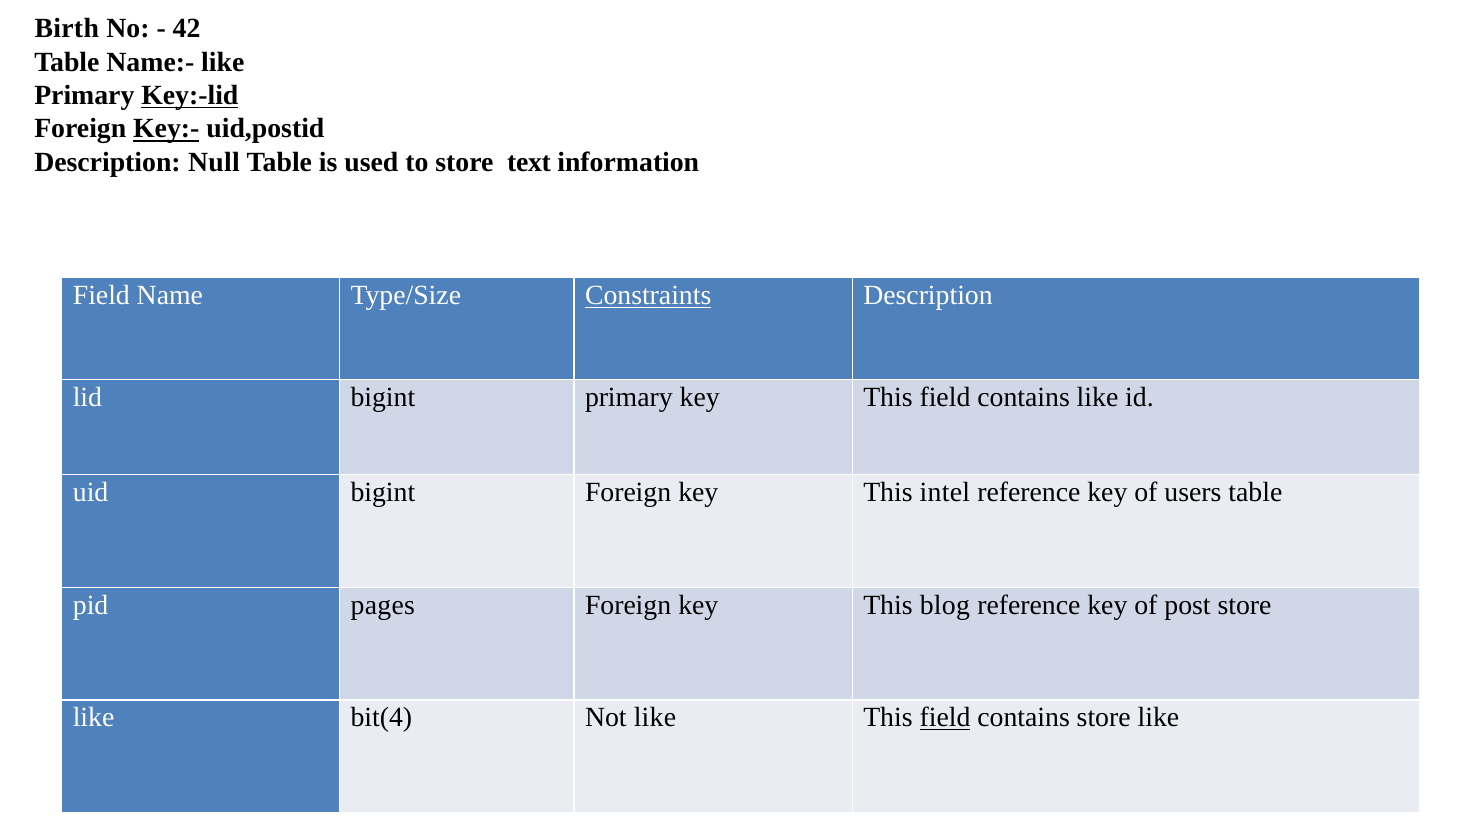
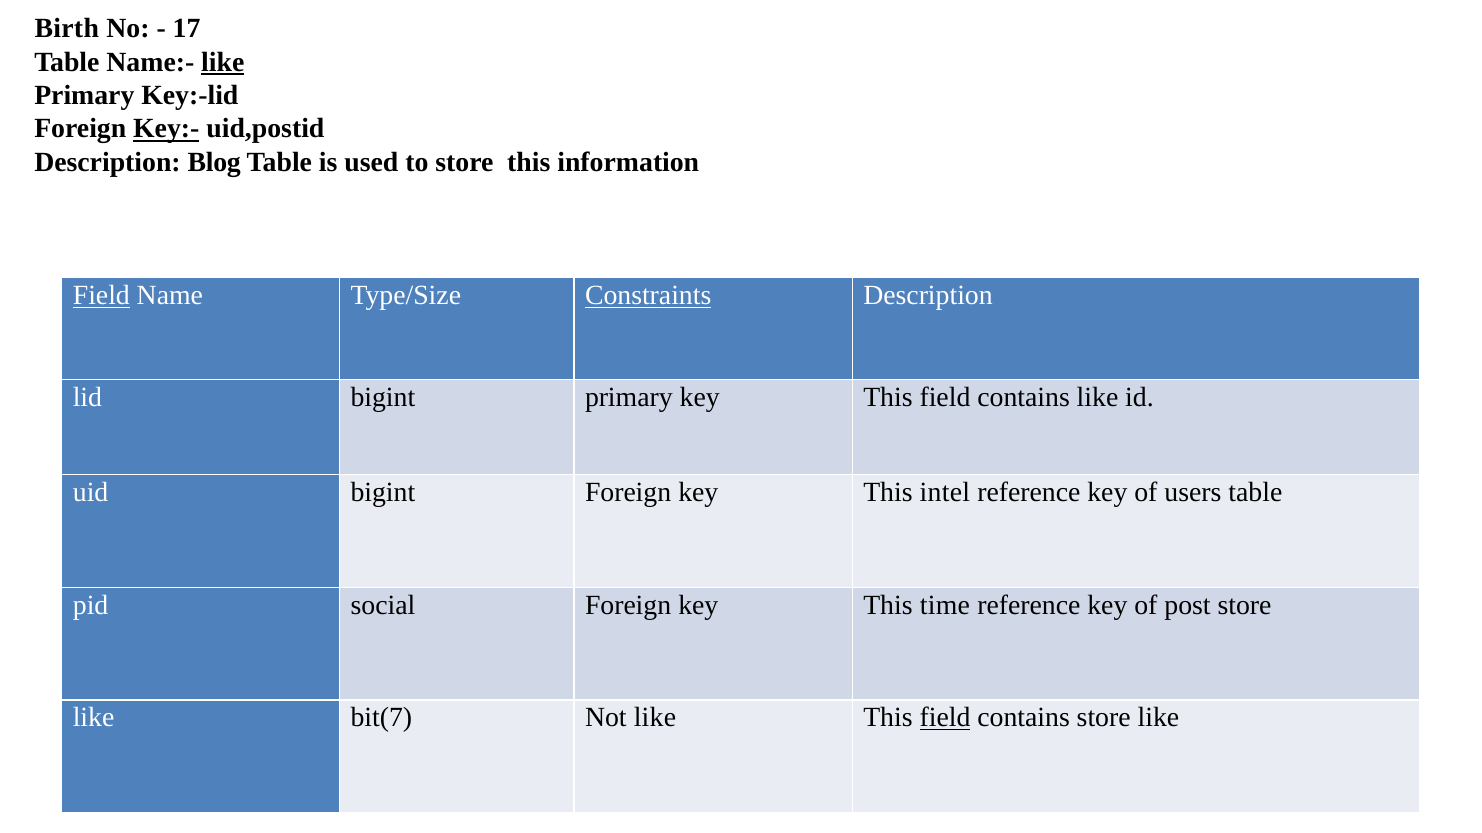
42: 42 -> 17 (187, 29)
like underline: none -> present (223, 62)
Key:-lid underline: present -> none (190, 96)
Null: Null -> Blog (214, 162)
store text: text -> this (529, 162)
Field underline: none -> present (101, 296)
pages: pages -> social (383, 606)
blog: blog -> time (945, 606)
bit(4: bit(4 -> bit(7 (381, 718)
